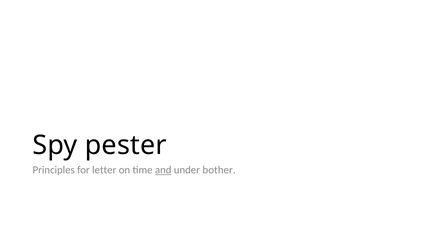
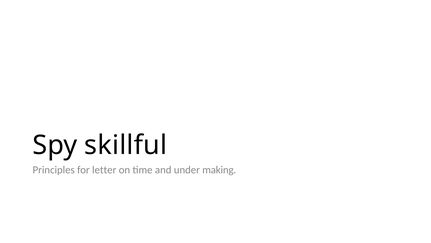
pester: pester -> skillful (126, 145)
and underline: present -> none (163, 170)
bother: bother -> making (219, 170)
